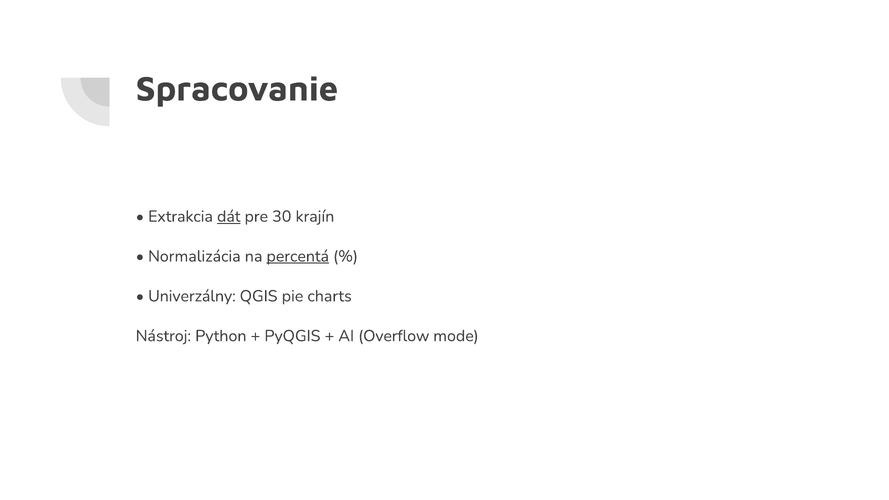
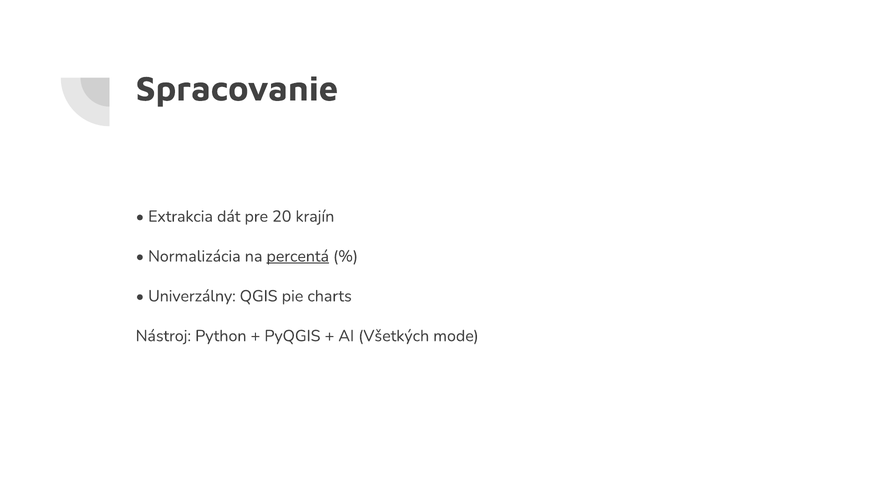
dát underline: present -> none (229, 216)
30: 30 -> 20 (282, 216)
Overflow: Overflow -> Všetkých (394, 336)
